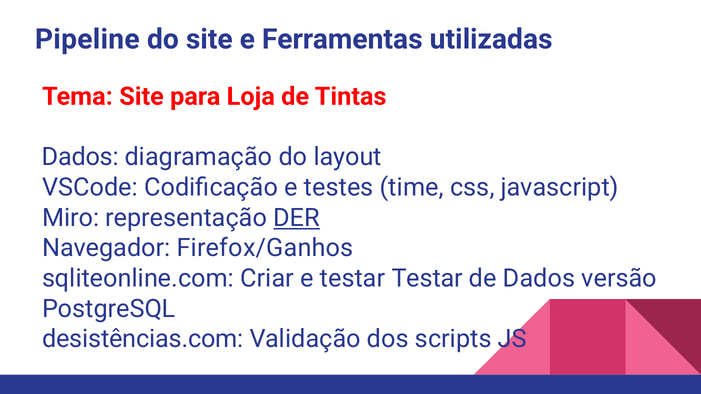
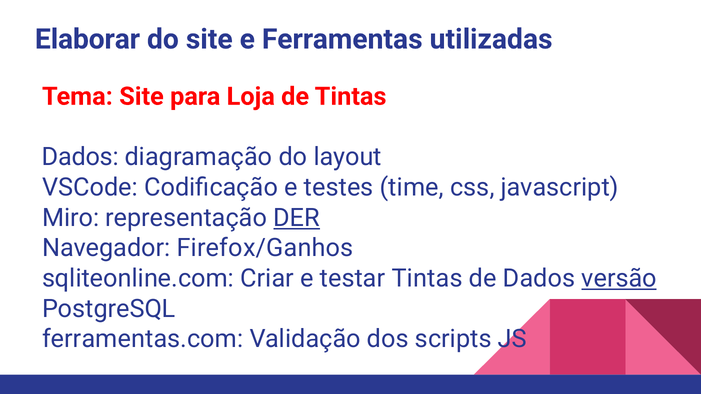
Pipeline: Pipeline -> Elaborar (87, 39)
testar Testar: Testar -> Tintas (427, 279)
versão underline: none -> present (619, 279)
desistências.com: desistências.com -> ferramentas.com (143, 339)
